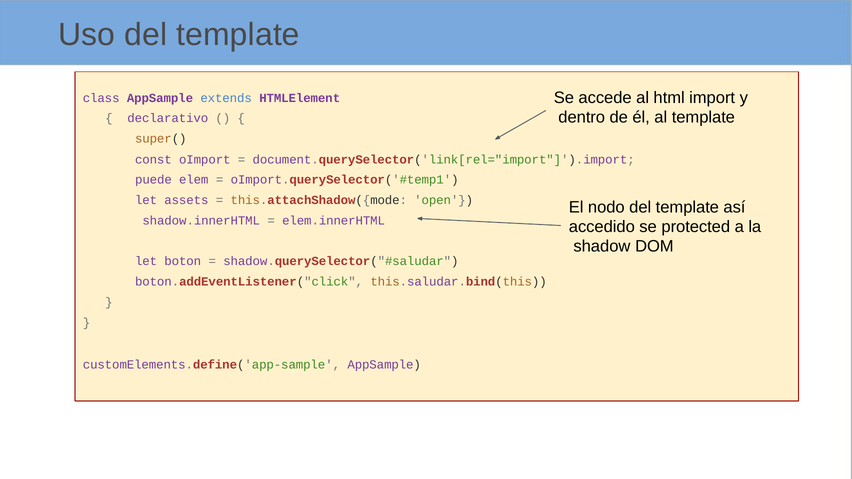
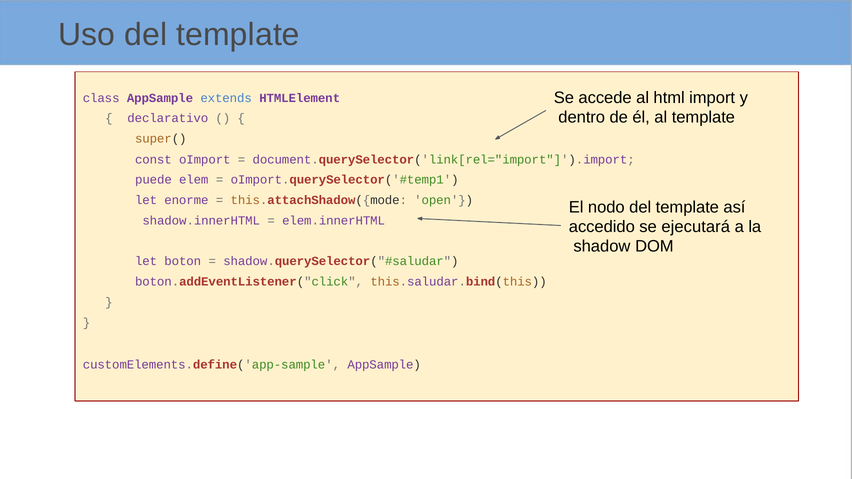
assets: assets -> enorme (186, 200)
protected: protected -> ejecutará (696, 227)
